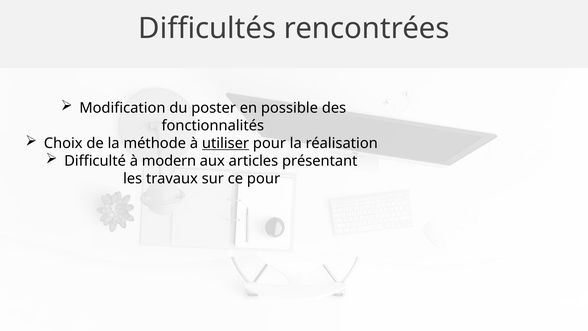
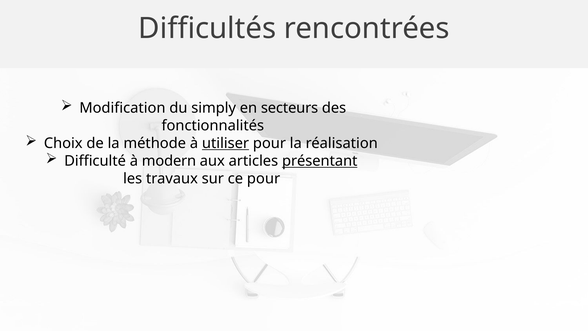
poster: poster -> simply (214, 108)
possible: possible -> secteurs (290, 108)
présentant underline: none -> present (320, 161)
